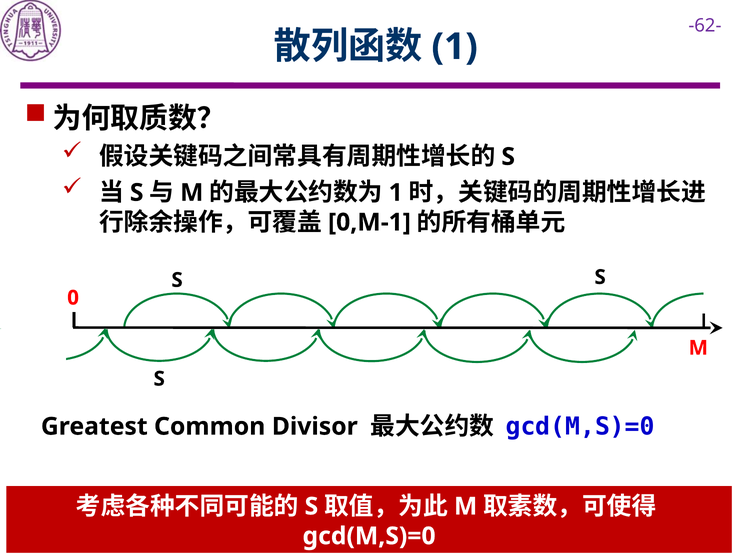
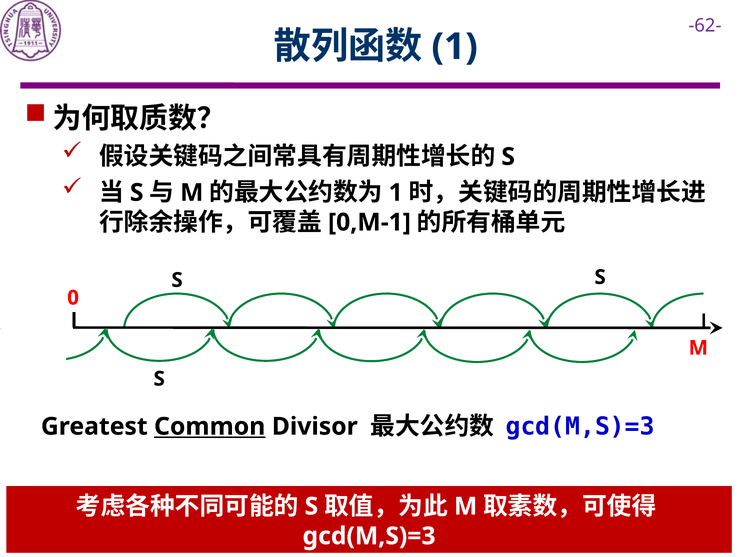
Common underline: none -> present (210, 427)
gcd(M,S)=0: gcd(M,S)=0 -> gcd(M,S)=3 (580, 427)
gcd(M,S)=0: gcd(M,S)=0 -> gcd(M,S)=3 (369, 536)
